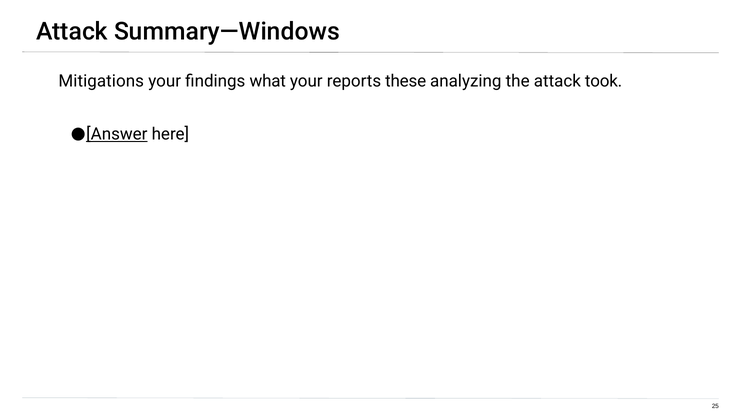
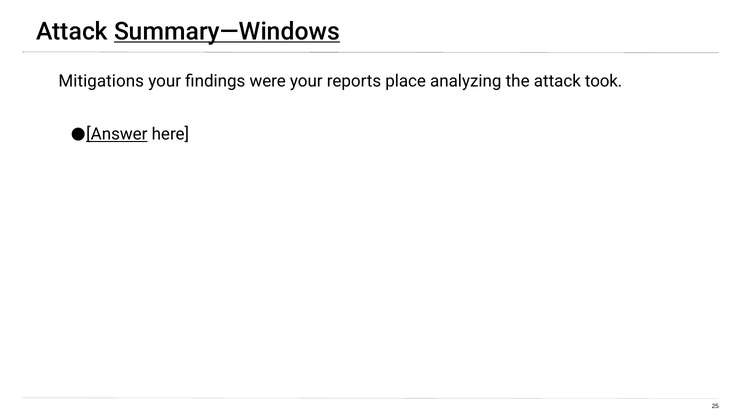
Summary—Windows underline: none -> present (227, 31)
what: what -> were (268, 81)
these: these -> place (406, 81)
